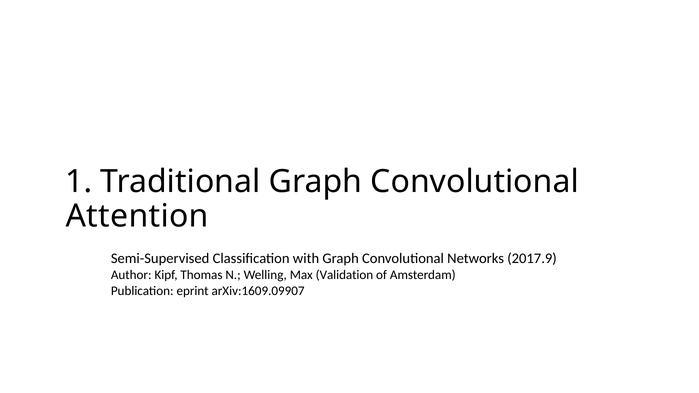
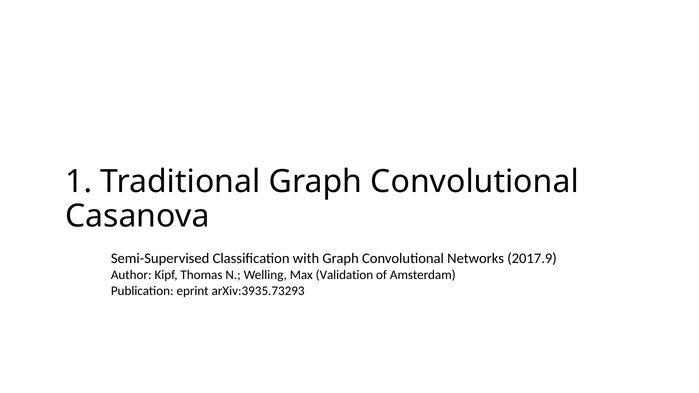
Attention: Attention -> Casanova (137, 216)
arXiv:1609.09907: arXiv:1609.09907 -> arXiv:3935.73293 (258, 291)
